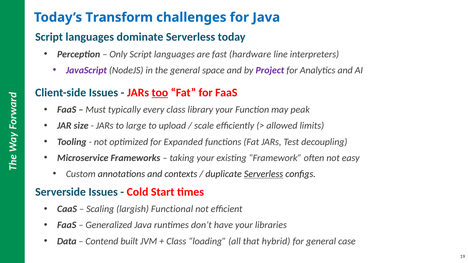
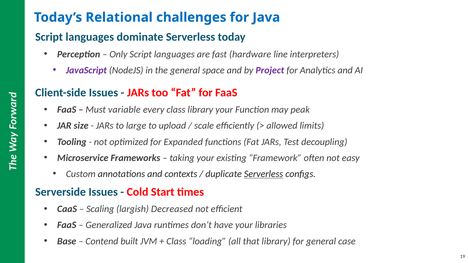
Transform: Transform -> Relational (119, 17)
too underline: present -> none (160, 93)
typically: typically -> variable (124, 110)
Functional: Functional -> Decreased (172, 209)
Data: Data -> Base (67, 241)
that hybrid: hybrid -> library (276, 241)
